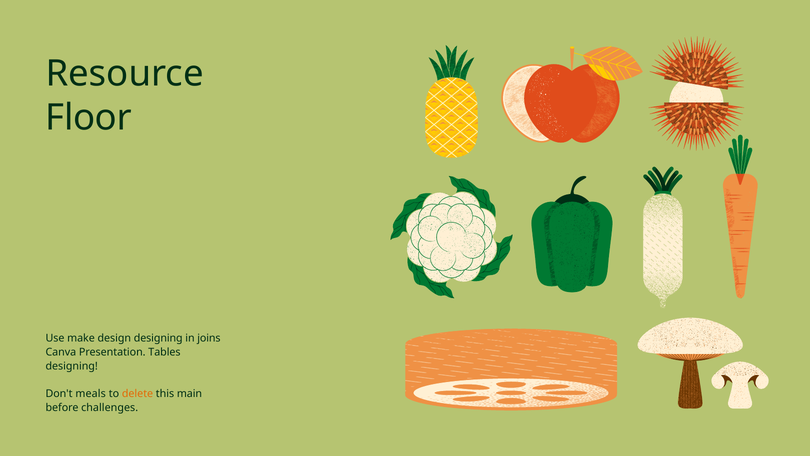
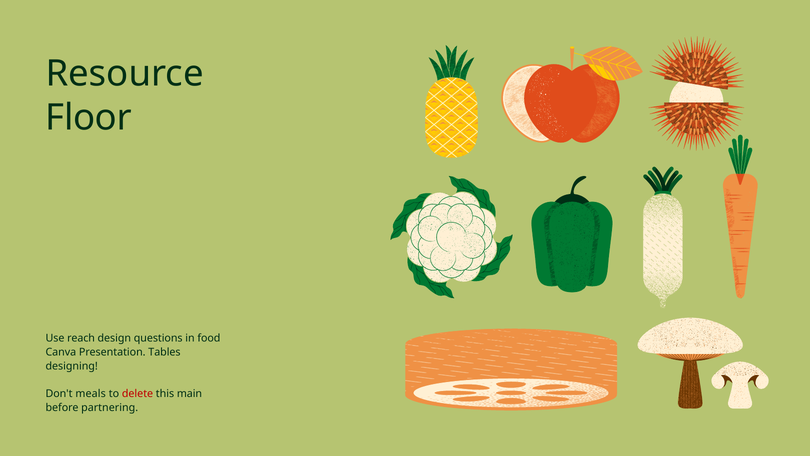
make: make -> reach (81, 338)
design designing: designing -> questions (158, 338)
joins: joins -> food (209, 338)
delete colour: orange -> red (138, 393)
challenges: challenges -> partnering (110, 407)
